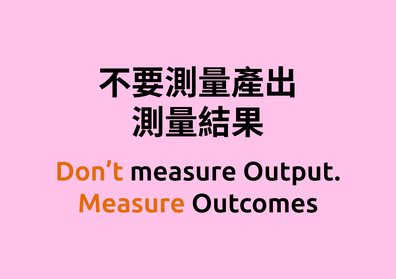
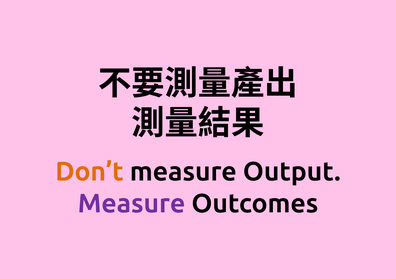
Measure colour: orange -> purple (131, 204)
